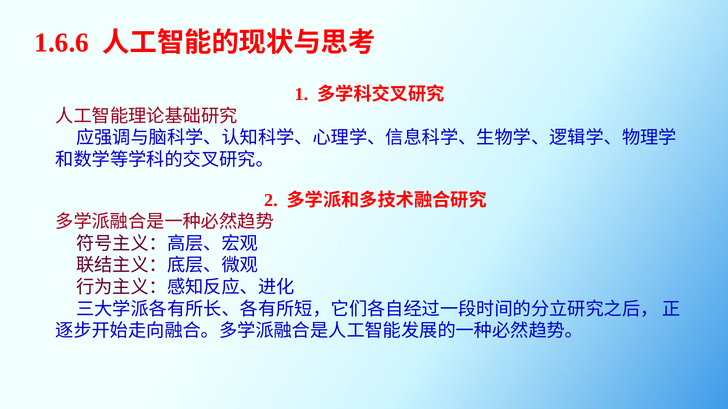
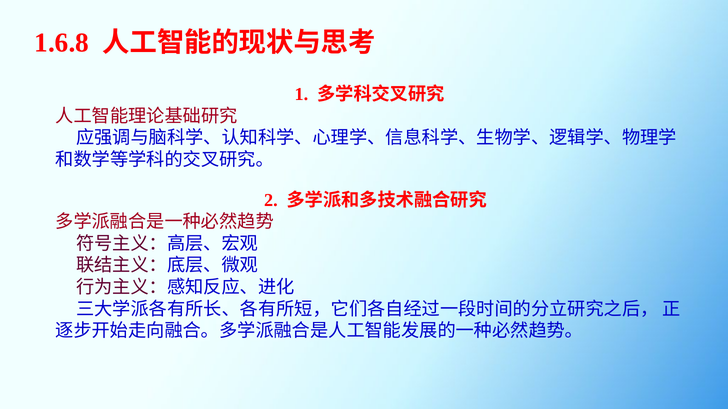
1.6.6: 1.6.6 -> 1.6.8 (62, 43)
